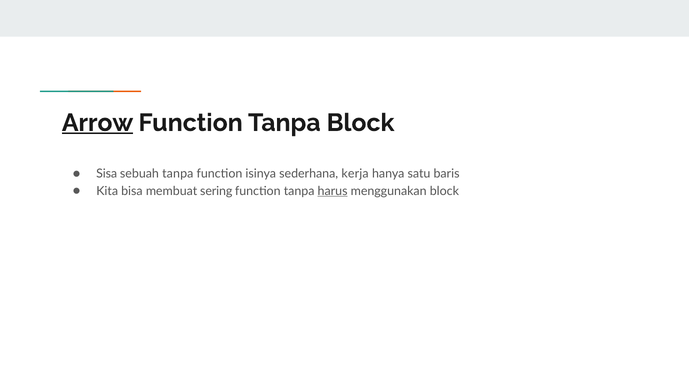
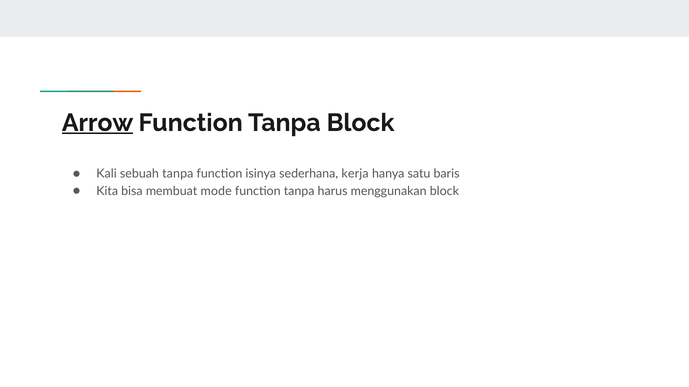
Sisa: Sisa -> Kali (107, 174)
sering: sering -> mode (216, 191)
harus underline: present -> none (333, 191)
